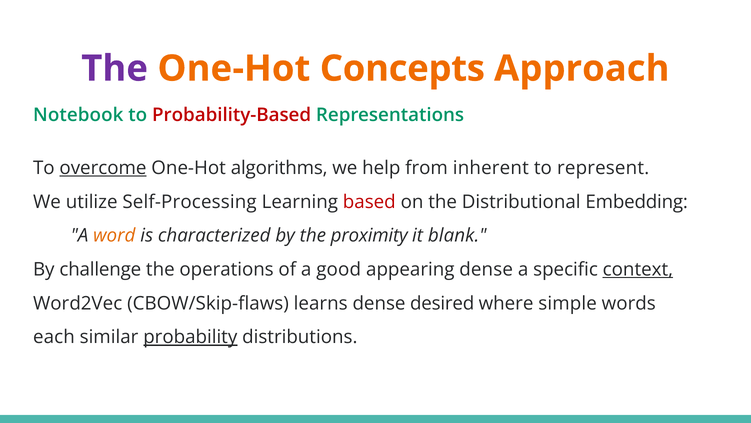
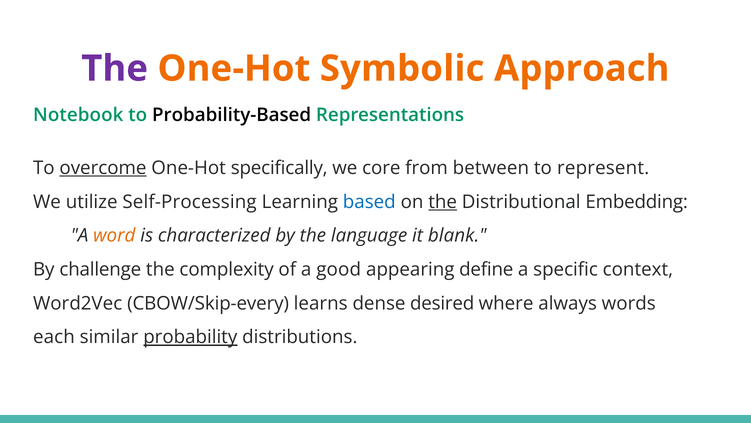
Concepts: Concepts -> Symbolic (402, 69)
Probability-Based colour: red -> black (232, 115)
algorithms: algorithms -> specifically (279, 168)
help: help -> core (381, 168)
inherent: inherent -> between (491, 168)
based colour: red -> blue (369, 202)
the underline: none -> present (443, 202)
proximity: proximity -> language (369, 235)
operations: operations -> complexity (227, 269)
appearing dense: dense -> define (486, 269)
context underline: present -> none (638, 269)
CBOW/Skip-flaws: CBOW/Skip-flaws -> CBOW/Skip-every (208, 303)
simple: simple -> always (568, 303)
